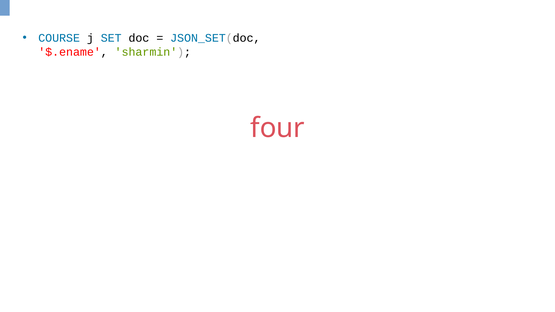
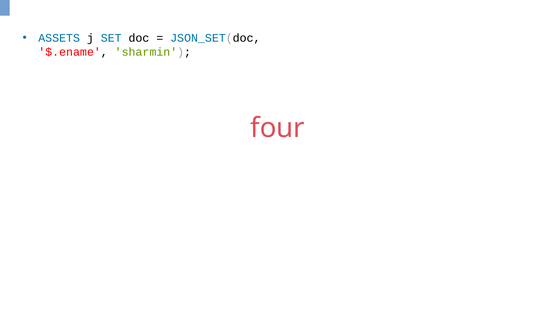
COURSE: COURSE -> ASSETS (59, 38)
